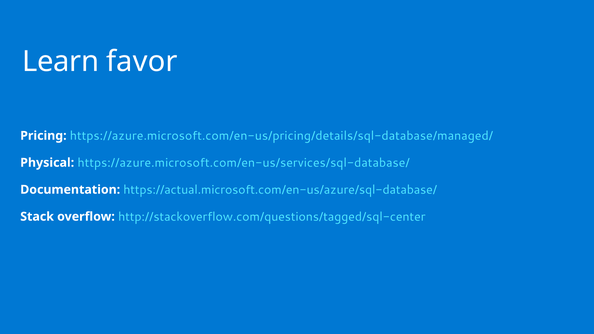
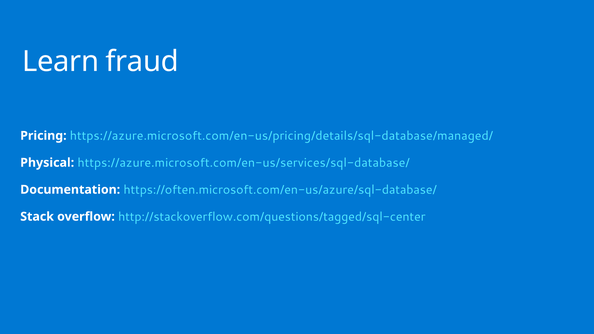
favor: favor -> fraud (142, 61)
https://actual.microsoft.com/en-us/azure/sql-database/: https://actual.microsoft.com/en-us/azure/sql-database/ -> https://often.microsoft.com/en-us/azure/sql-database/ (280, 190)
